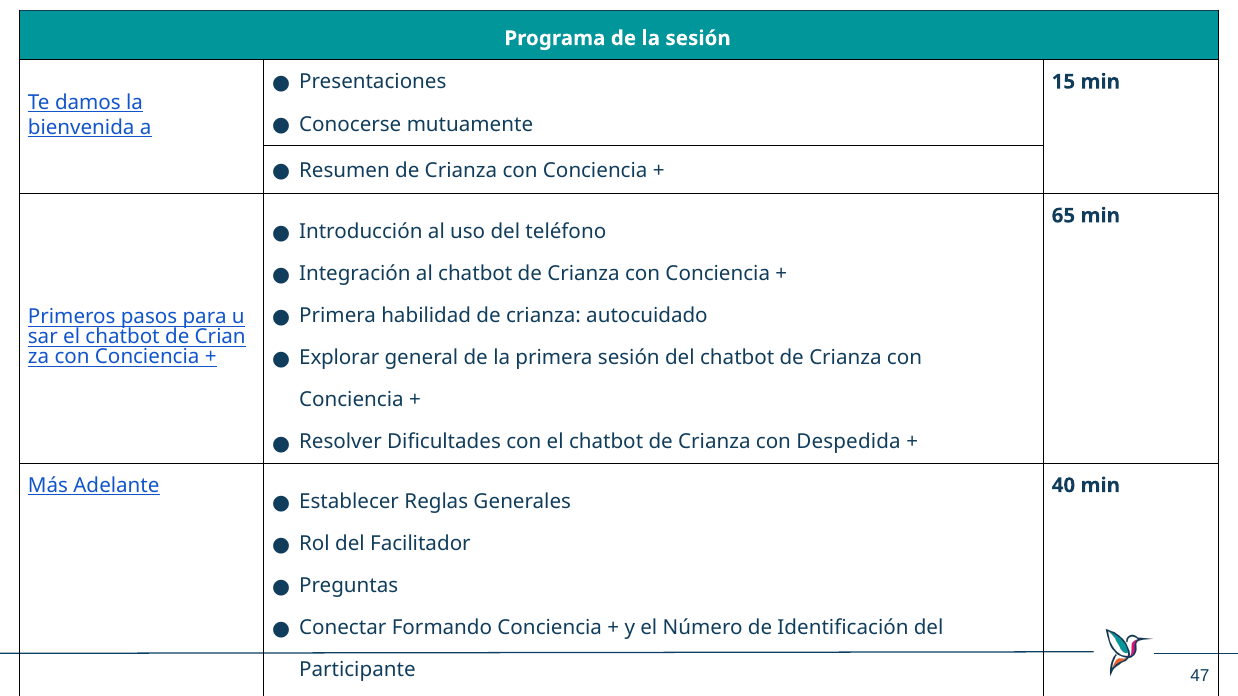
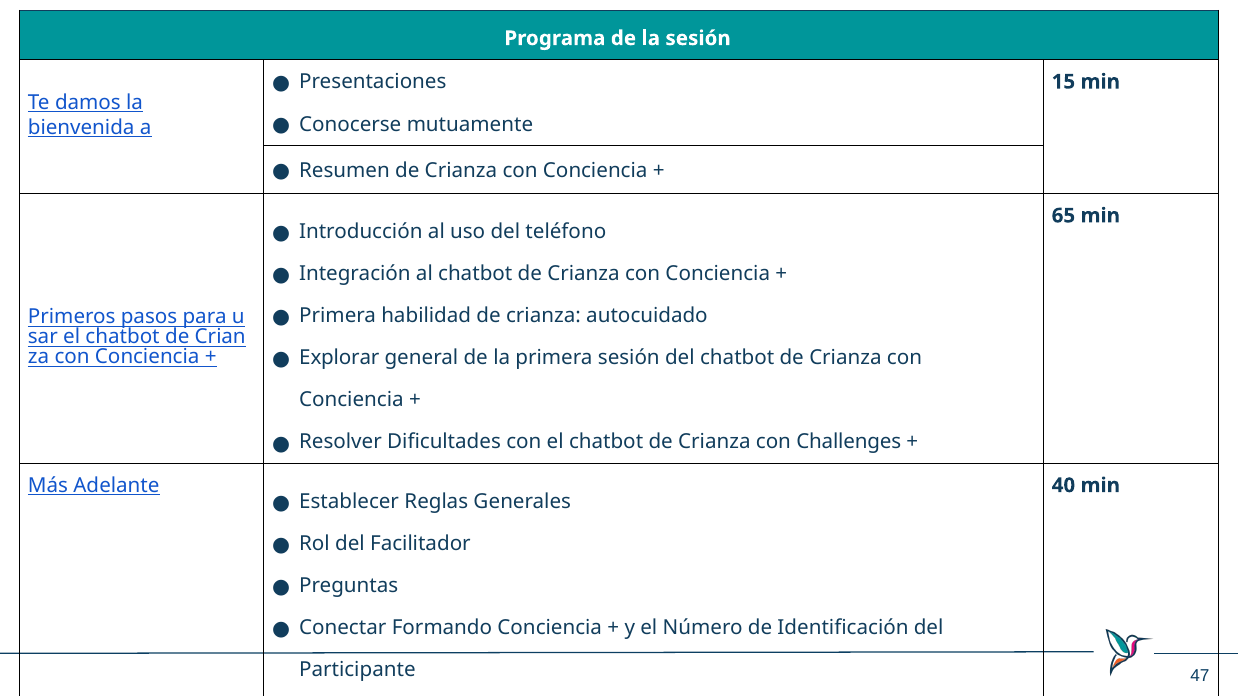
Despedida: Despedida -> Challenges (849, 442)
